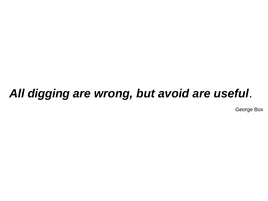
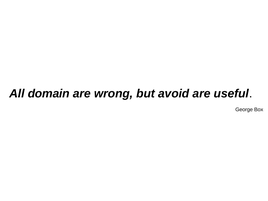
digging: digging -> domain (49, 94)
